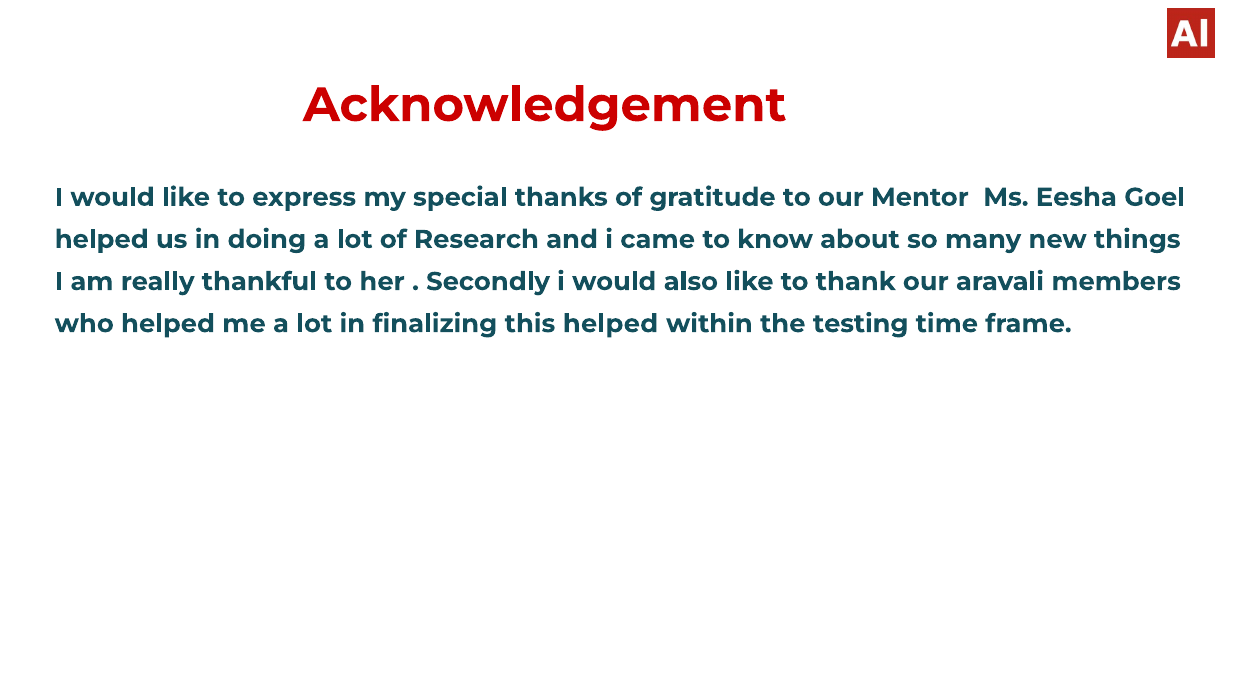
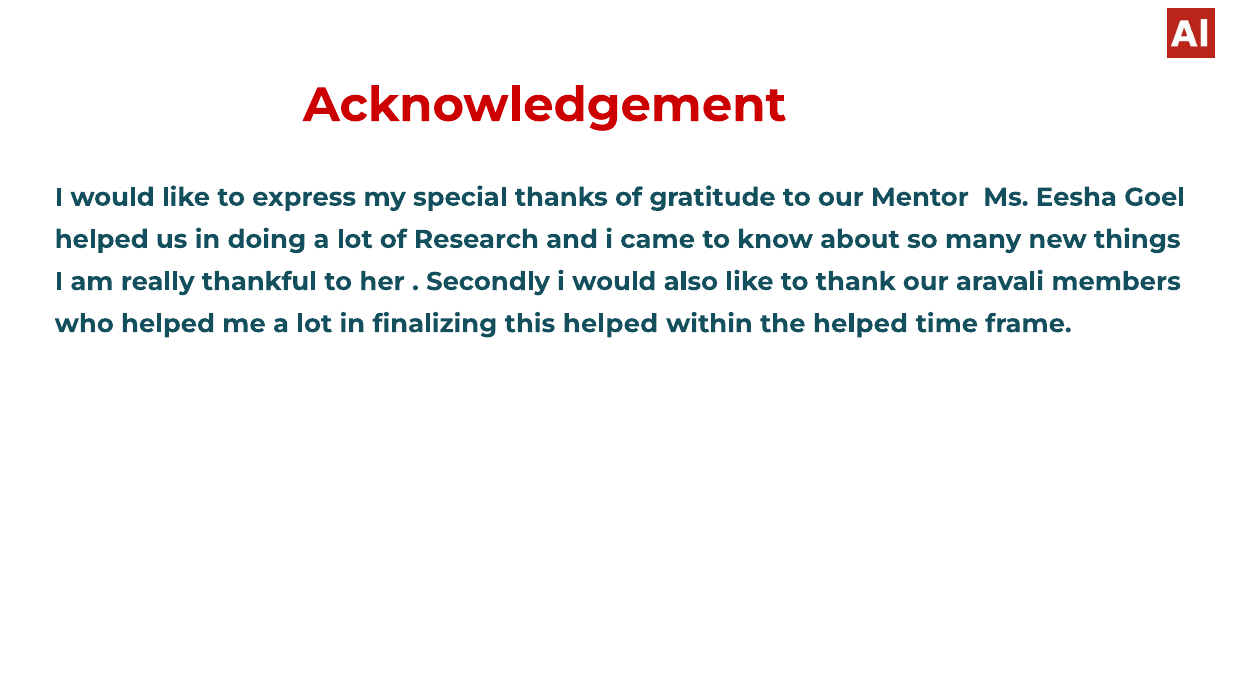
the testing: testing -> helped (861, 324)
